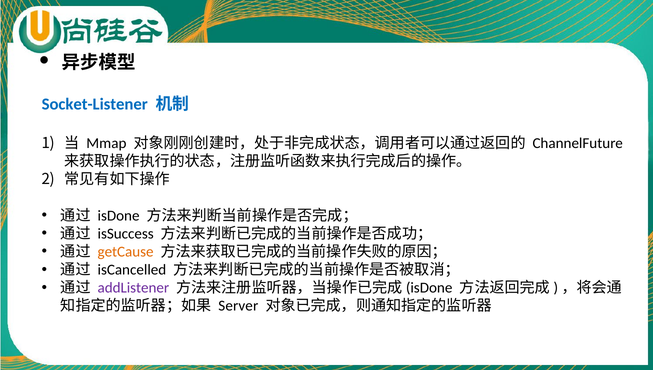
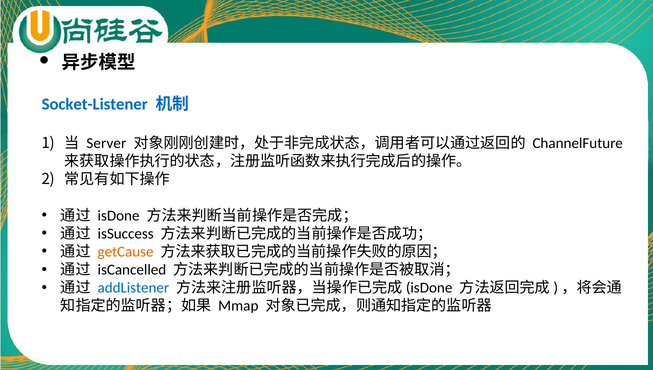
Mmap: Mmap -> Server (106, 144)
addListener colour: purple -> blue (133, 288)
Server: Server -> Mmap (238, 306)
